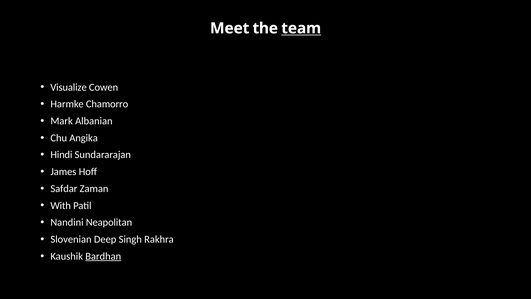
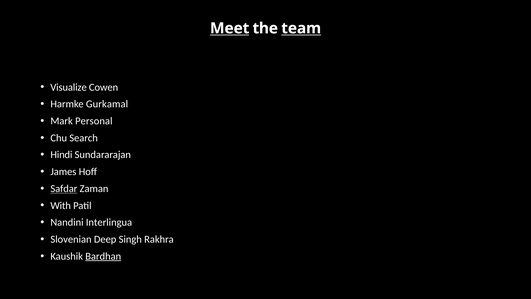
Meet underline: none -> present (230, 28)
Chamorro: Chamorro -> Gurkamal (107, 104)
Albanian: Albanian -> Personal (94, 121)
Angika: Angika -> Search (84, 138)
Safdar underline: none -> present (64, 188)
Neapolitan: Neapolitan -> Interlingua (109, 222)
